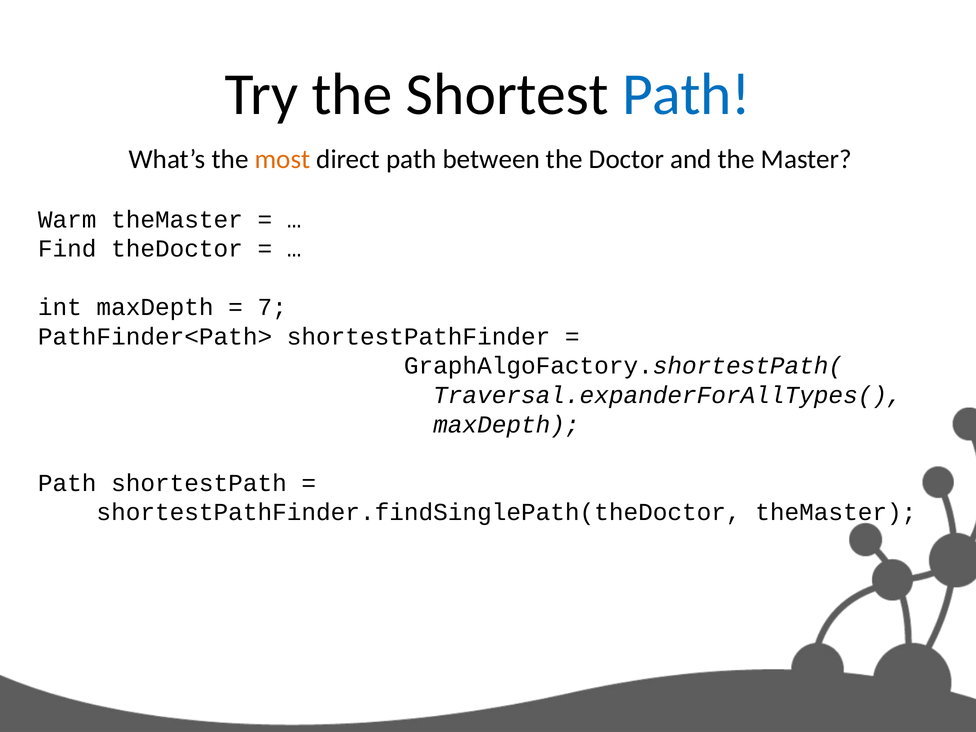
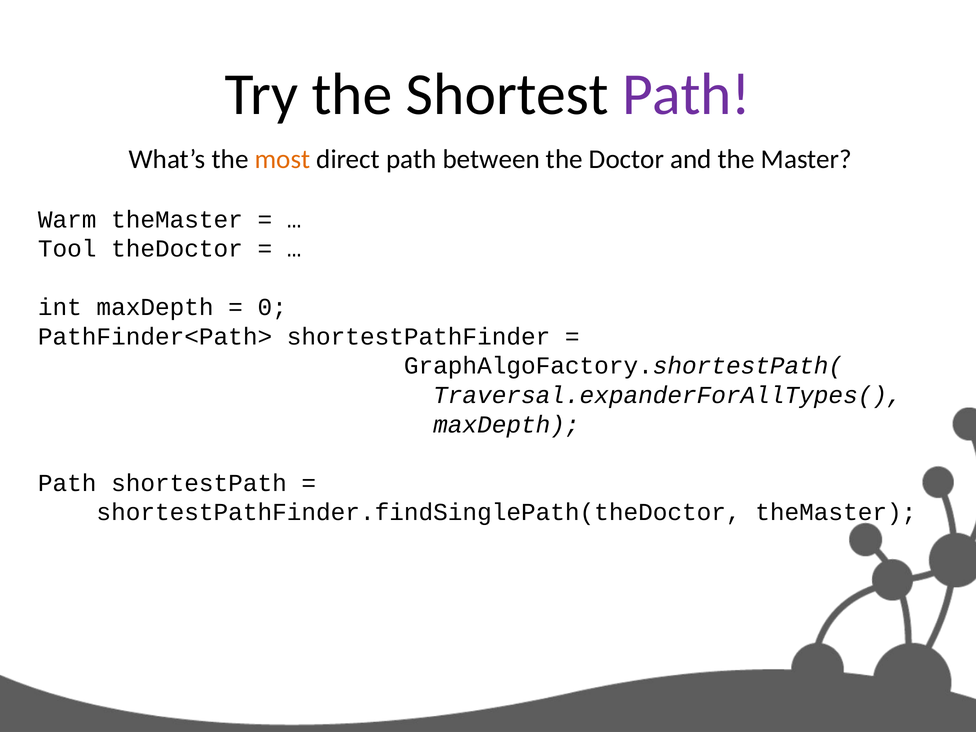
Path colour: blue -> purple (686, 94)
Find: Find -> Tool (67, 249)
7: 7 -> 0 (272, 307)
